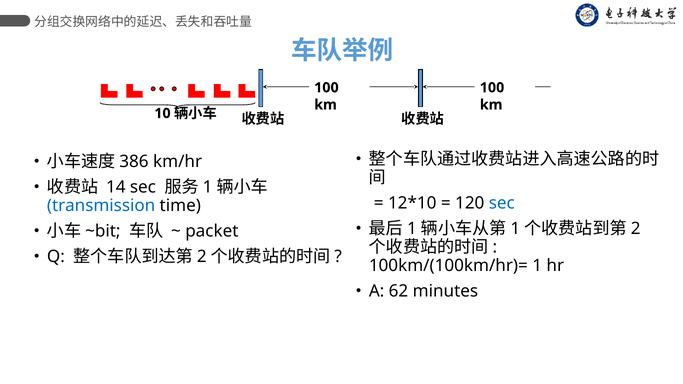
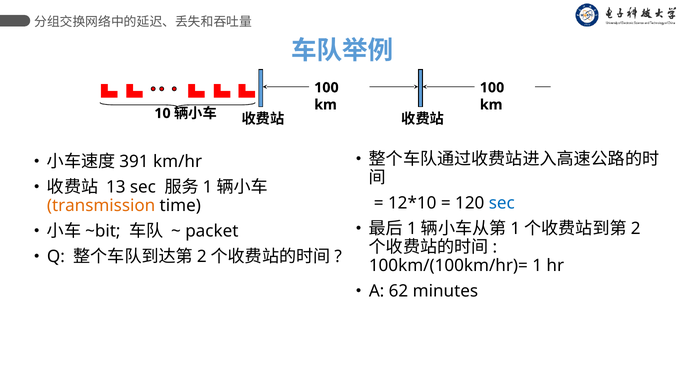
386: 386 -> 391 (134, 162)
14: 14 -> 13 (116, 187)
transmission colour: blue -> orange (101, 206)
